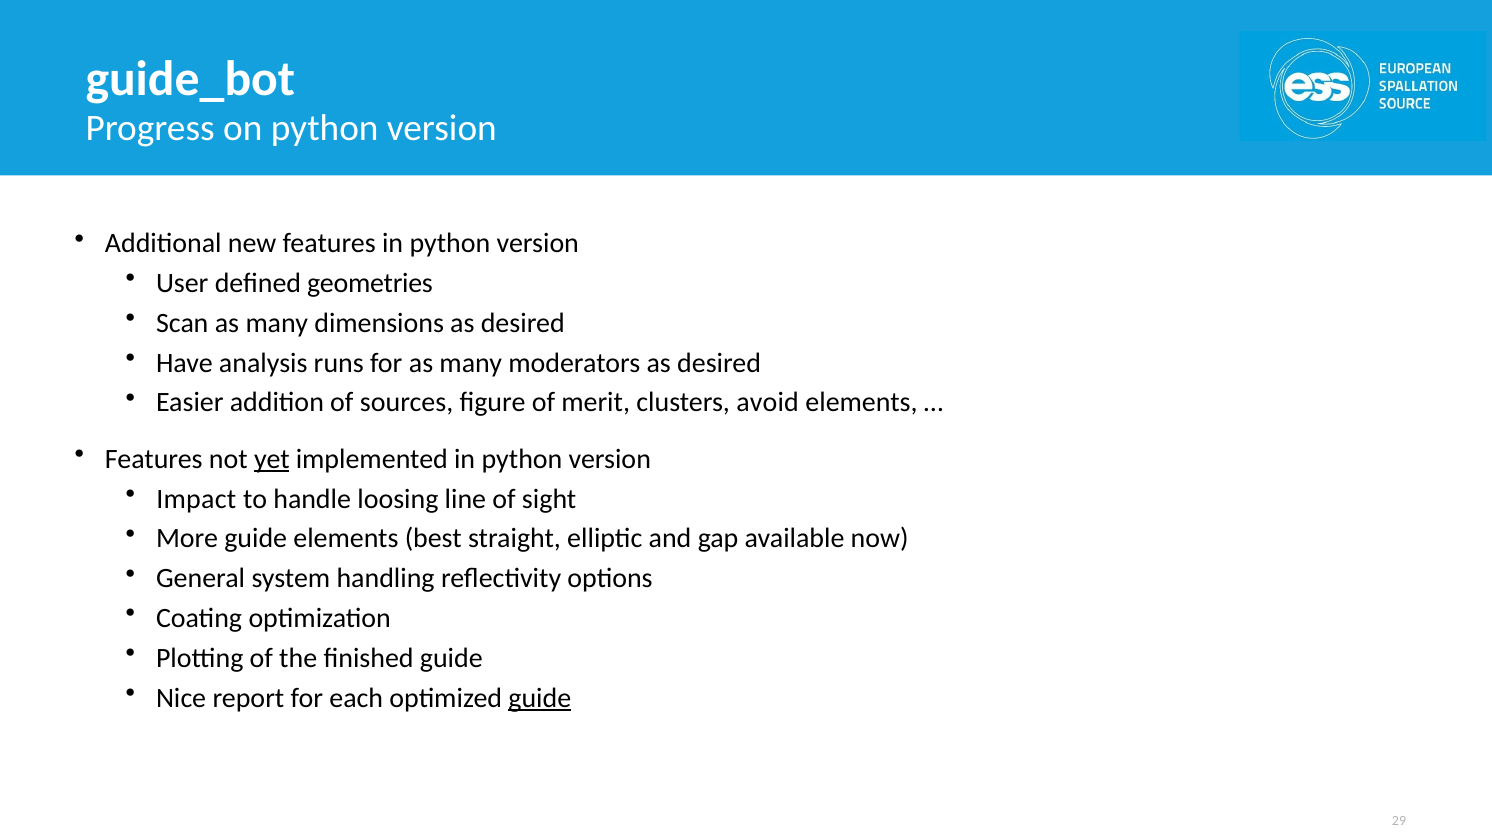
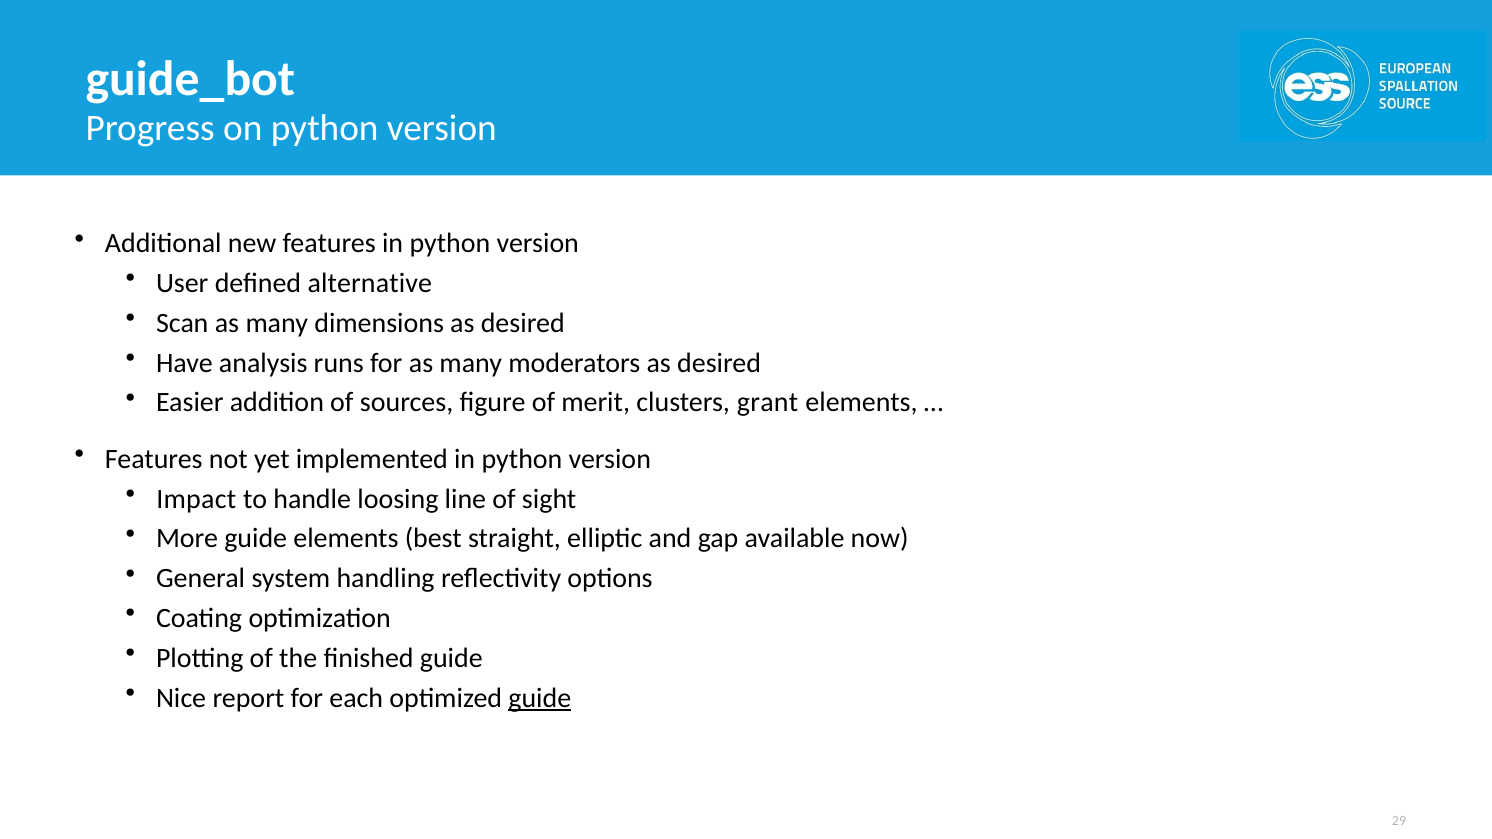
geometries: geometries -> alternative (370, 283)
avoid: avoid -> grant (768, 403)
yet underline: present -> none (272, 459)
